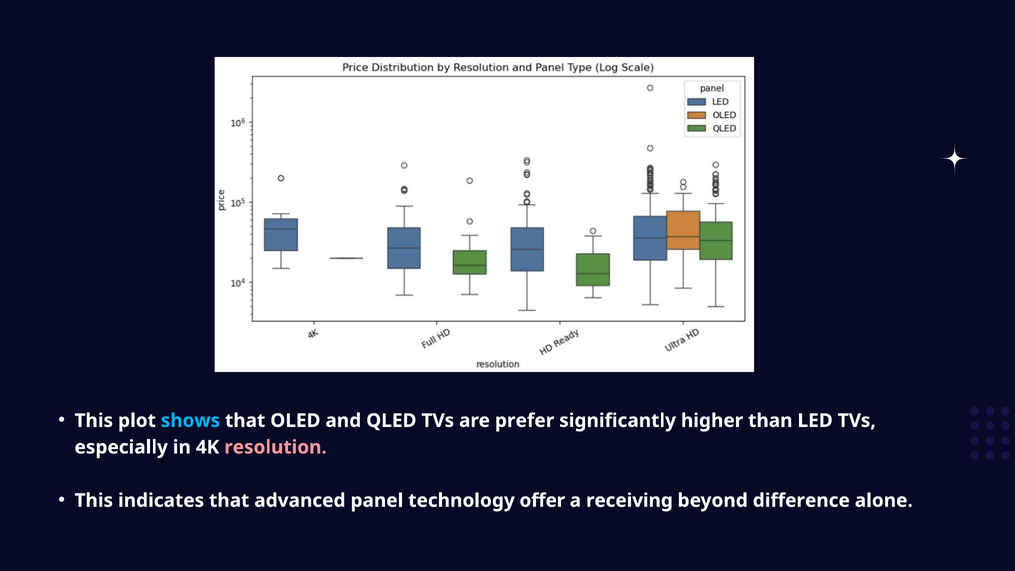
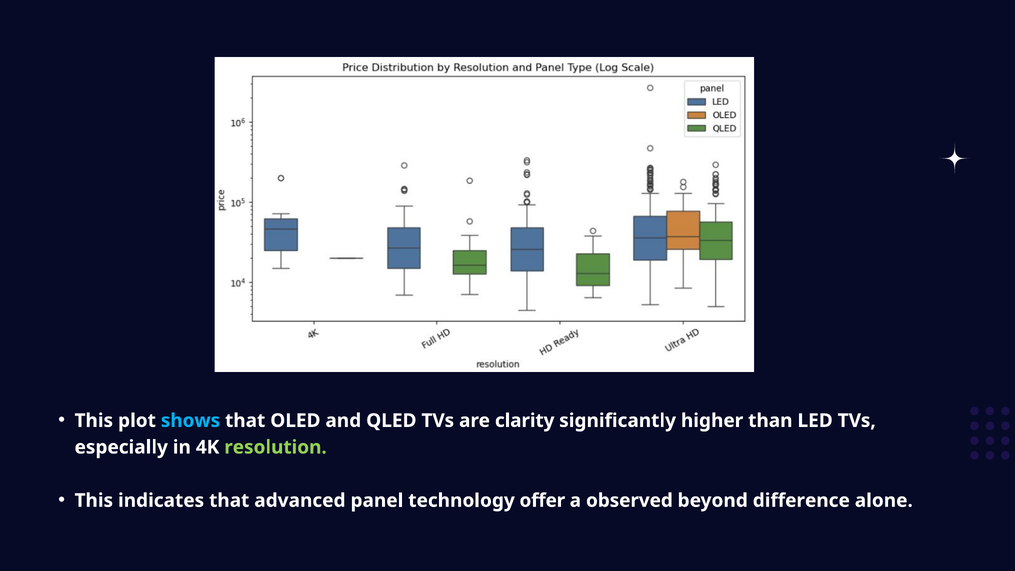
prefer: prefer -> clarity (525, 421)
resolution colour: pink -> light green (276, 447)
receiving: receiving -> observed (629, 500)
